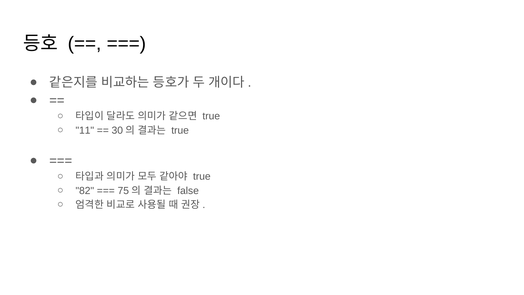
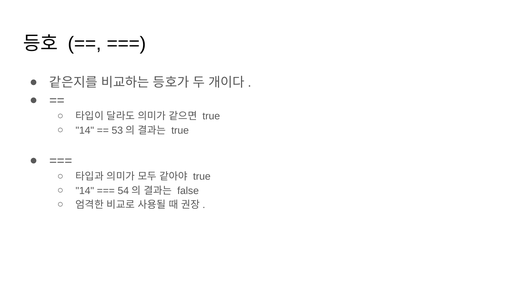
11: 11 -> 14 (85, 130)
30: 30 -> 53 (117, 130)
82: 82 -> 14 (85, 191)
75: 75 -> 54 (123, 191)
